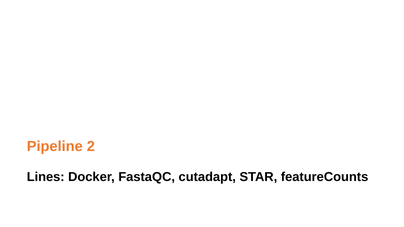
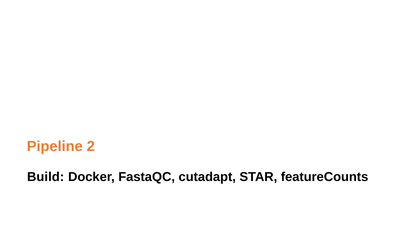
Lines: Lines -> Build (46, 177)
